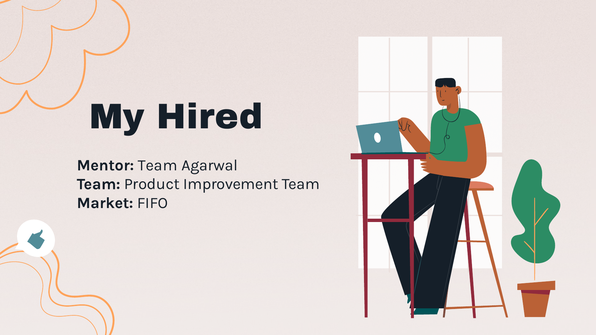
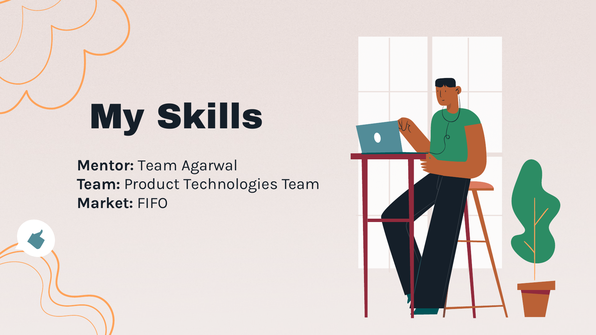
Hired: Hired -> Skills (210, 117)
Improvement: Improvement -> Technologies (231, 184)
